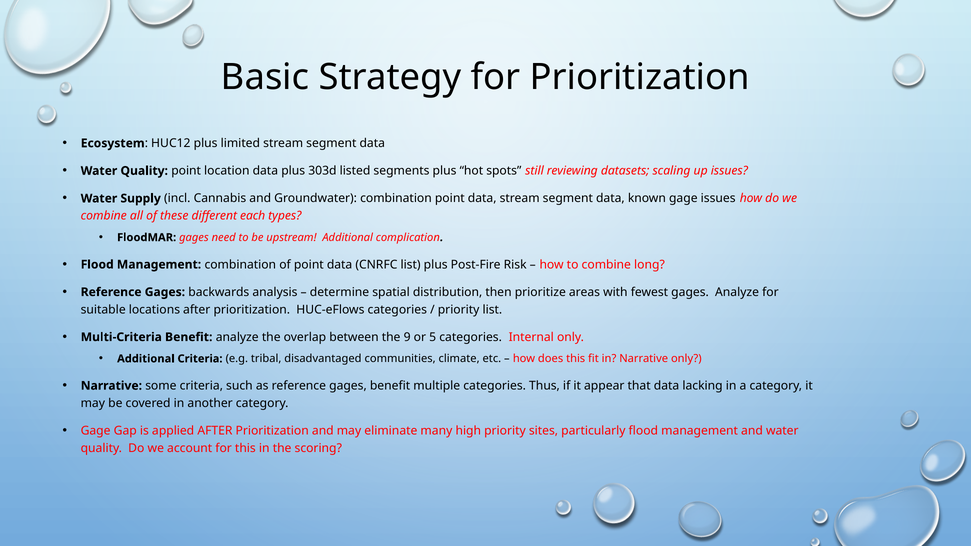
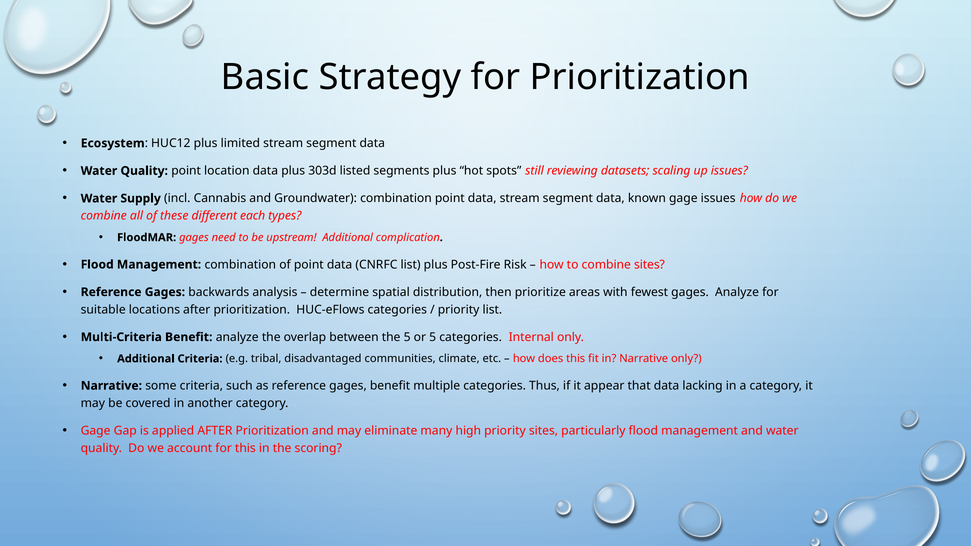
combine long: long -> sites (649, 265)
the 9: 9 -> 5 (407, 337)
